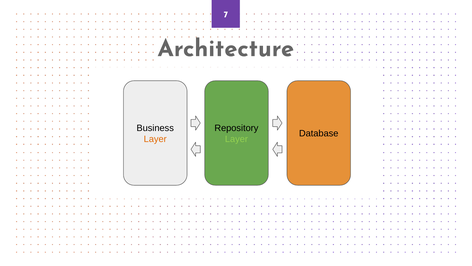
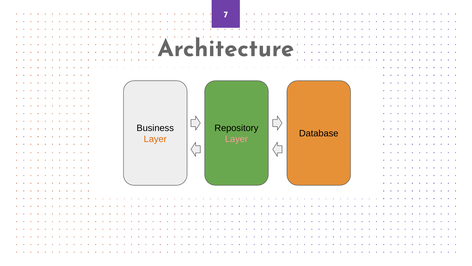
Layer colour: light green -> pink (236, 139)
